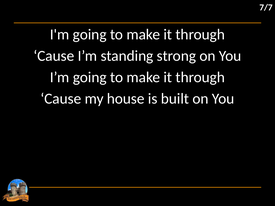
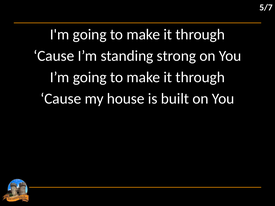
7/7: 7/7 -> 5/7 (266, 7)
